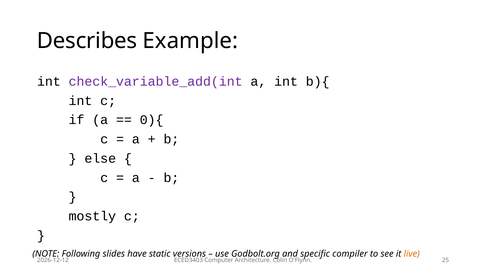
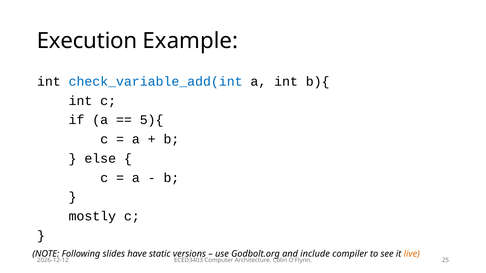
Describes: Describes -> Execution (87, 41)
check_variable_add(int colour: purple -> blue (156, 82)
0){: 0){ -> 5){ (152, 120)
specific: specific -> include (315, 254)
